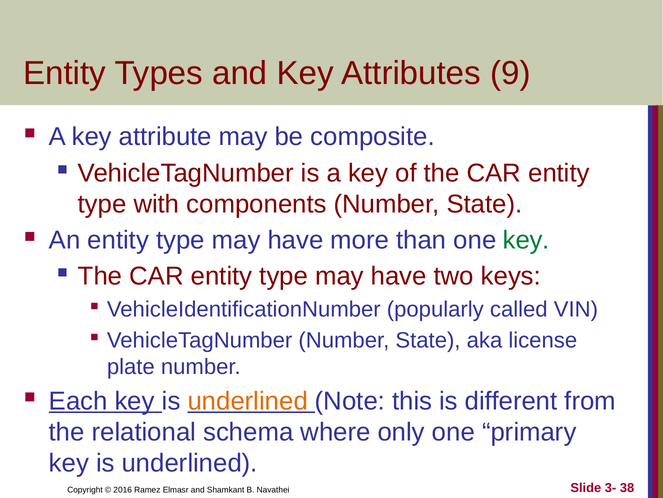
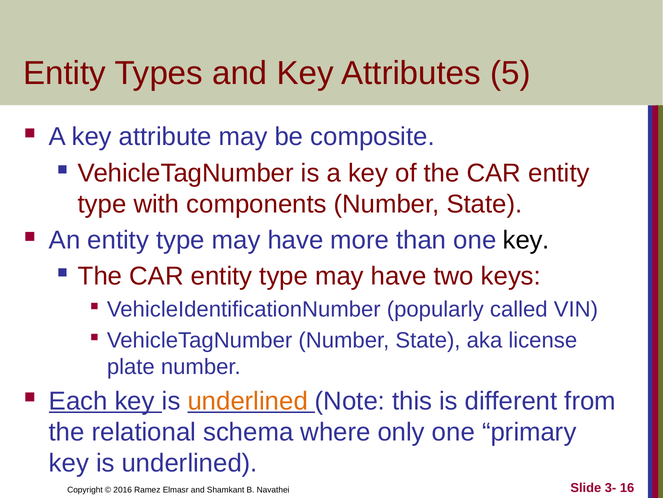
9: 9 -> 5 (510, 73)
key colour: green -> black (526, 240)
38: 38 -> 16 (627, 487)
